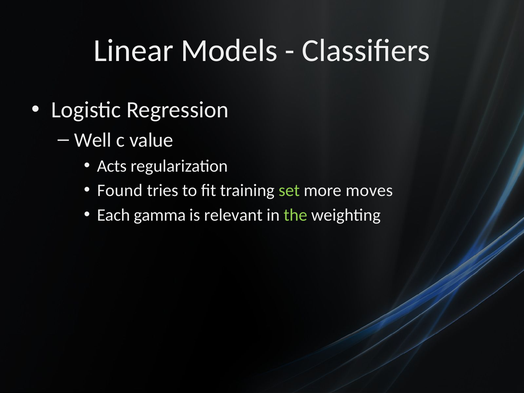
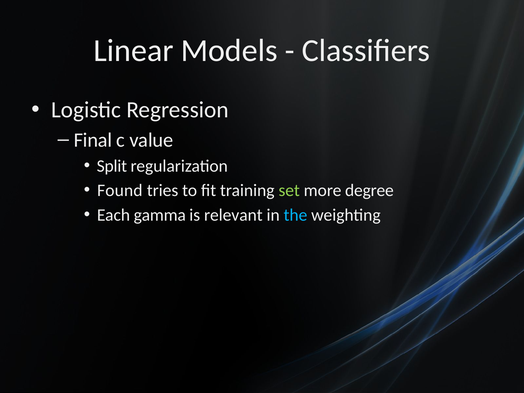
Well: Well -> Final (93, 140)
Acts: Acts -> Split (112, 166)
moves: moves -> degree (369, 190)
the colour: light green -> light blue (295, 215)
